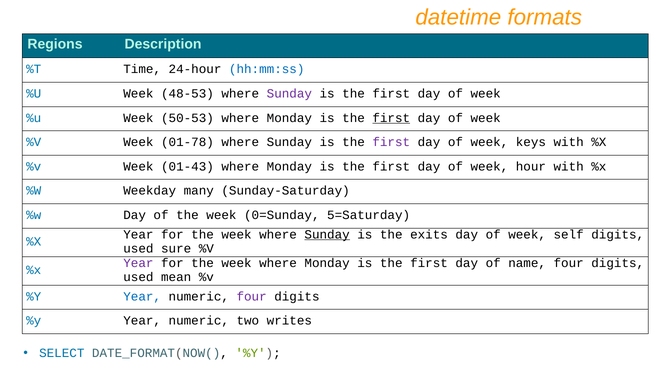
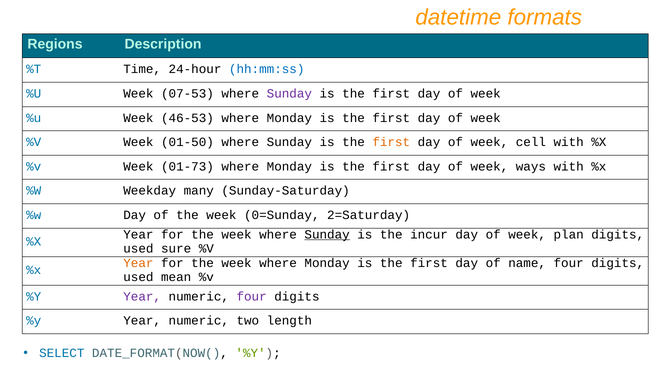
48-53: 48-53 -> 07-53 (187, 94)
50-53: 50-53 -> 46-53 (187, 118)
first underline: present -> none (391, 118)
01-78: 01-78 -> 01-50 (187, 142)
first colour: purple -> orange (391, 142)
keys: keys -> cell (531, 142)
01-43: 01-43 -> 01-73 (187, 167)
hour: hour -> ways (531, 167)
5=Saturday: 5=Saturday -> 2=Saturday (369, 215)
exits: exits -> incur (429, 235)
self: self -> plan (569, 235)
Year colour: purple -> orange (138, 263)
Year colour: blue -> purple (142, 297)
writes: writes -> length (289, 321)
